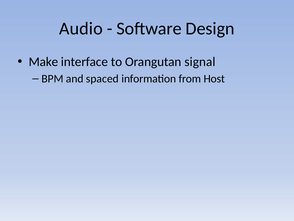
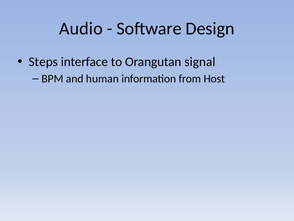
Make: Make -> Steps (43, 62)
spaced: spaced -> human (102, 79)
